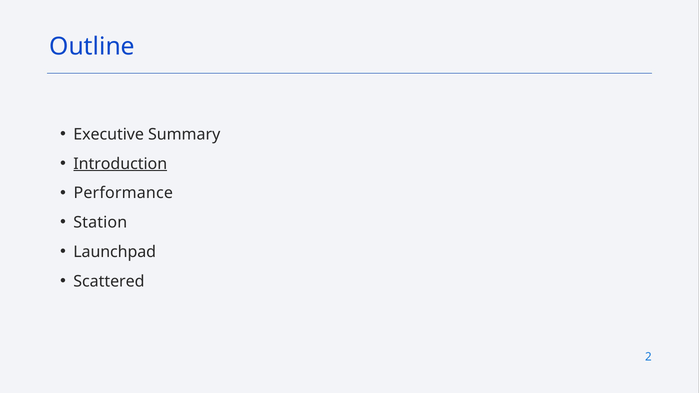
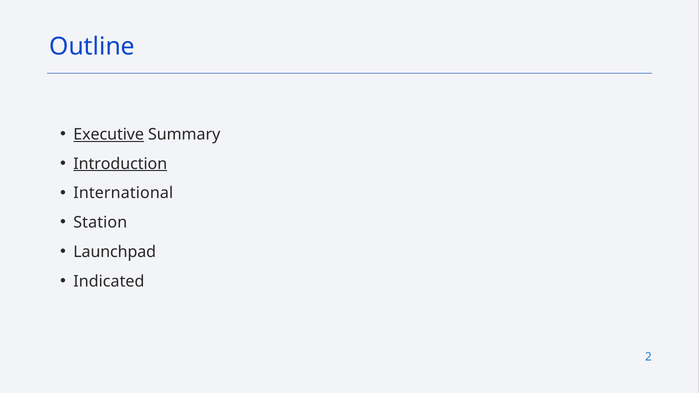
Executive underline: none -> present (109, 134)
Performance: Performance -> International (123, 193)
Scattered: Scattered -> Indicated (109, 281)
